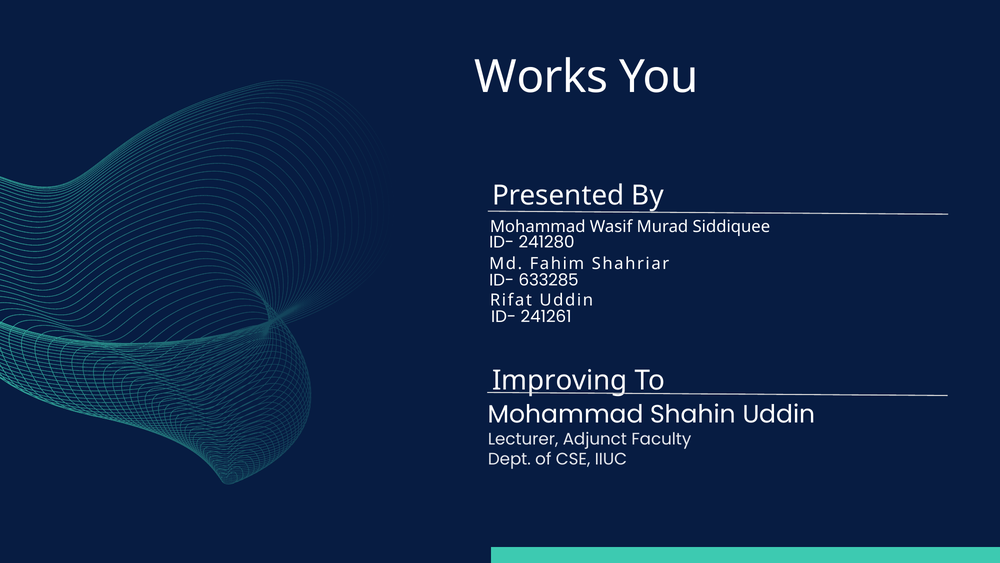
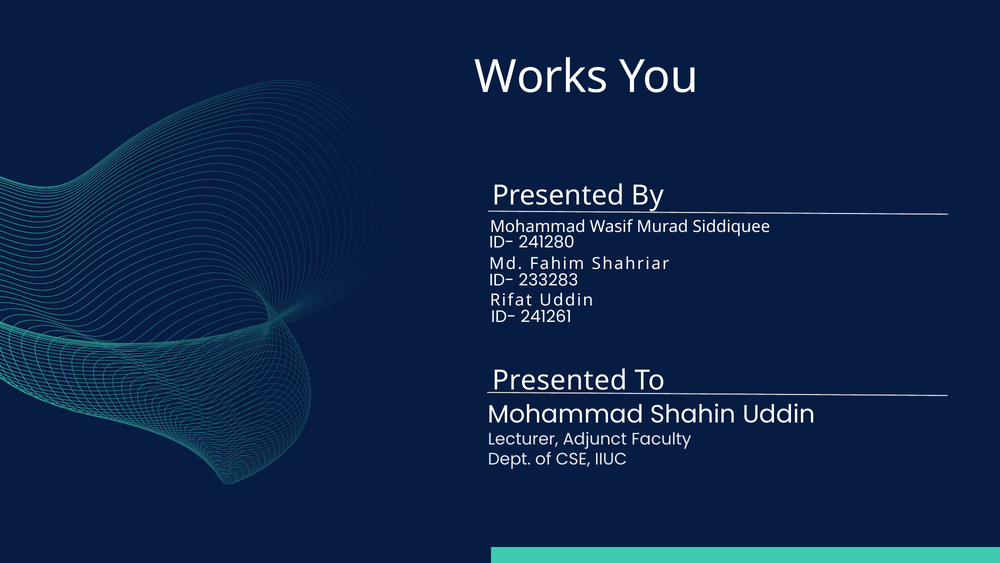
633285: 633285 -> 233283 (548, 280)
Improving: Improving -> Presented (560, 380)
